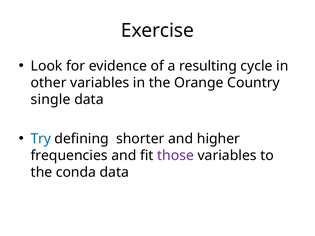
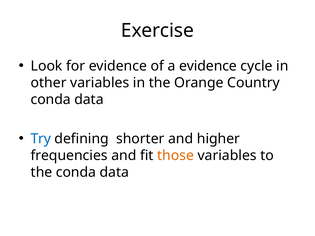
a resulting: resulting -> evidence (208, 66)
single: single -> conda (51, 100)
those colour: purple -> orange (176, 156)
